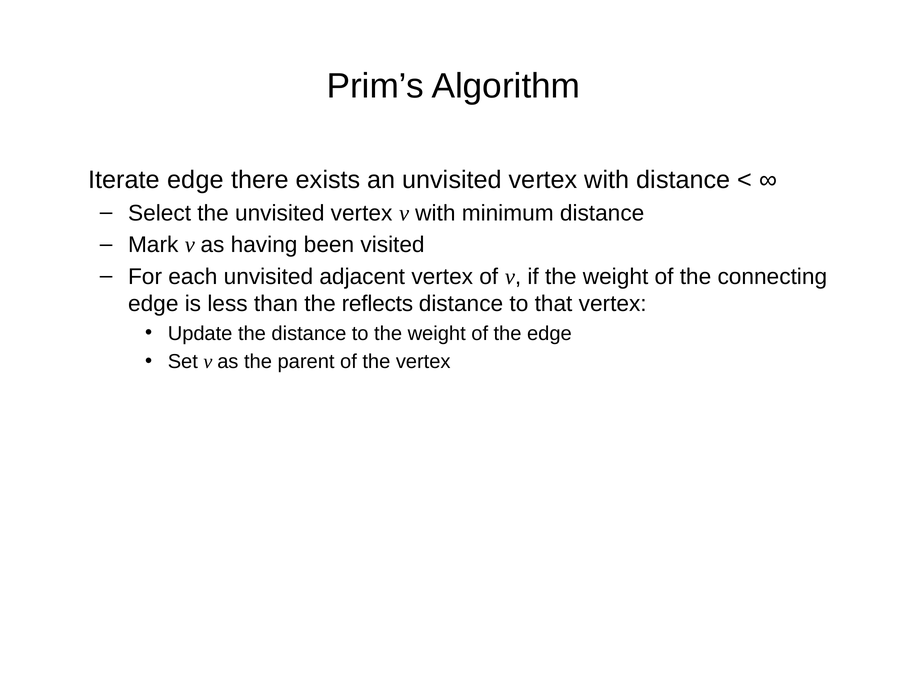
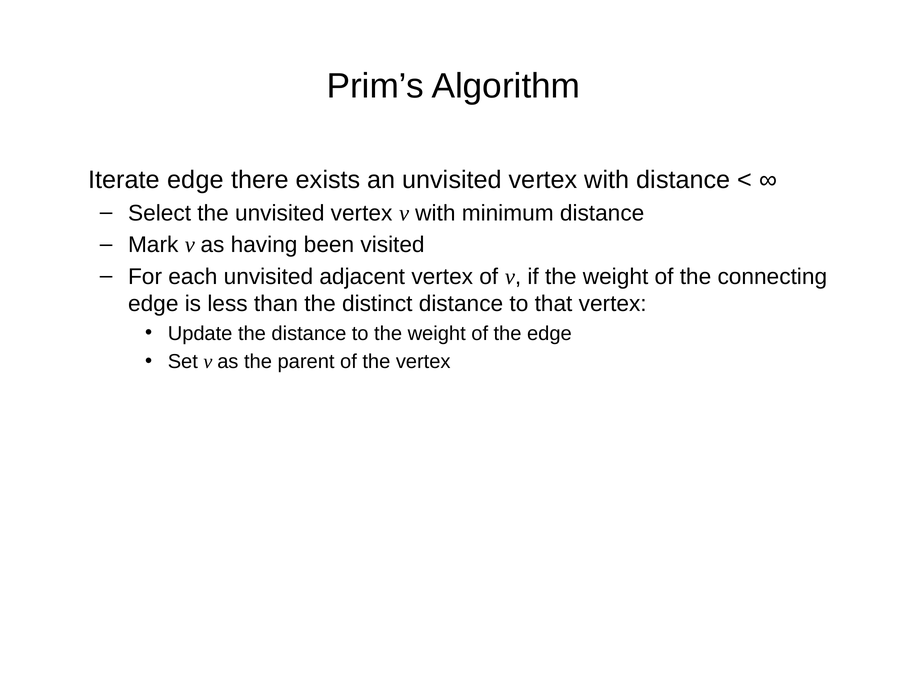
reflects: reflects -> distinct (377, 304)
